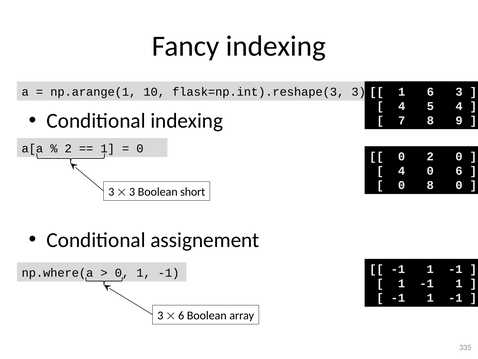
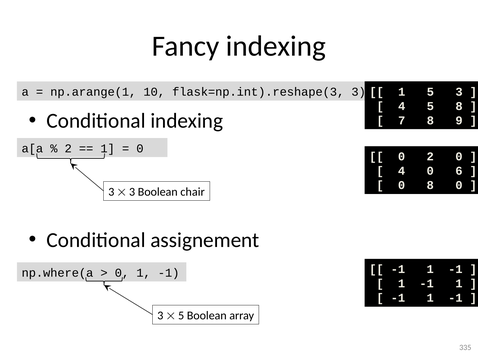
1 6: 6 -> 5 (430, 92)
5 4: 4 -> 8 (459, 106)
short: short -> chair (193, 192)
6: 6 -> 5 (181, 315)
